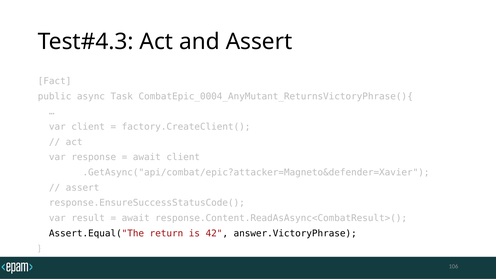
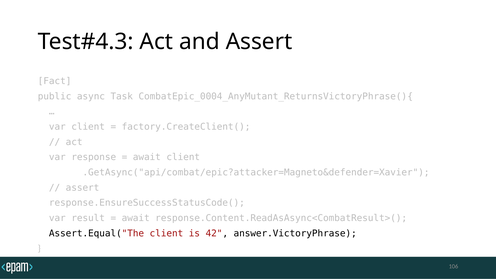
Assert.Equal("The return: return -> client (166, 233)
